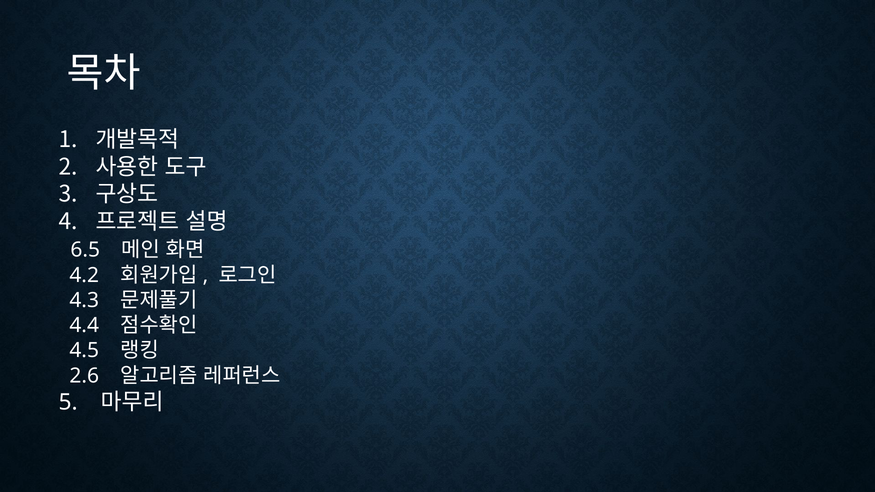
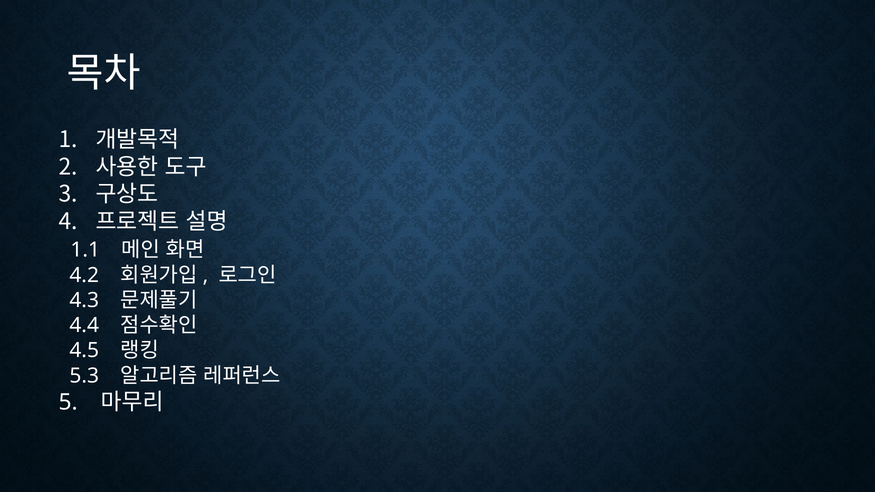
6.5: 6.5 -> 1.1 (85, 250)
2.6: 2.6 -> 5.3 (84, 376)
